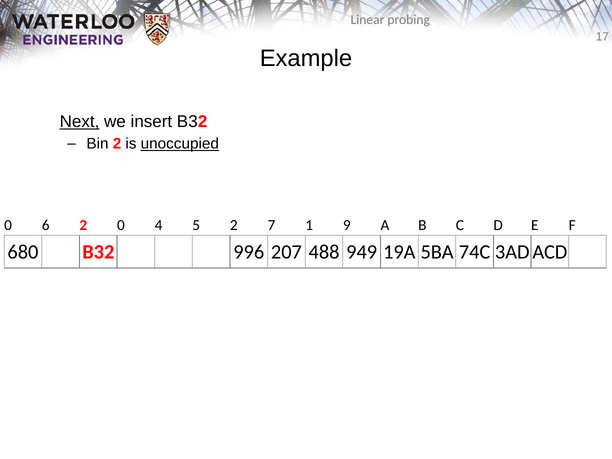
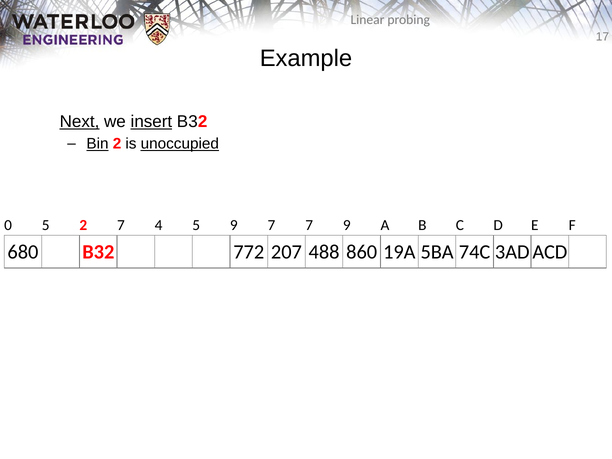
insert underline: none -> present (151, 122)
Bin underline: none -> present (97, 144)
0 6: 6 -> 5 (46, 225)
2 0: 0 -> 7 (121, 225)
5 2: 2 -> 9 (234, 225)
7 1: 1 -> 7 (309, 225)
996: 996 -> 772 (249, 252)
949: 949 -> 860 (362, 252)
